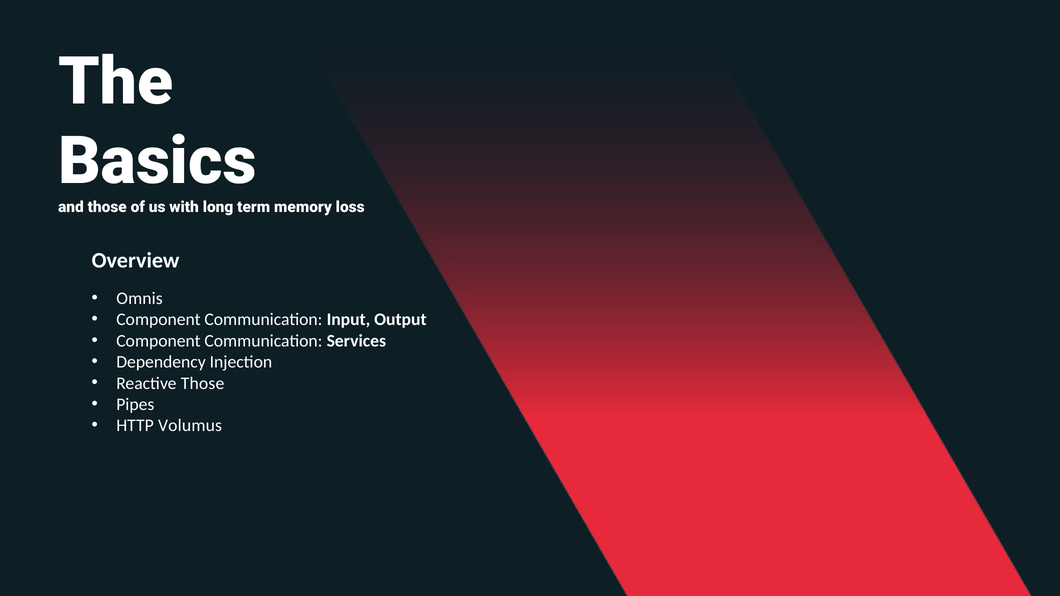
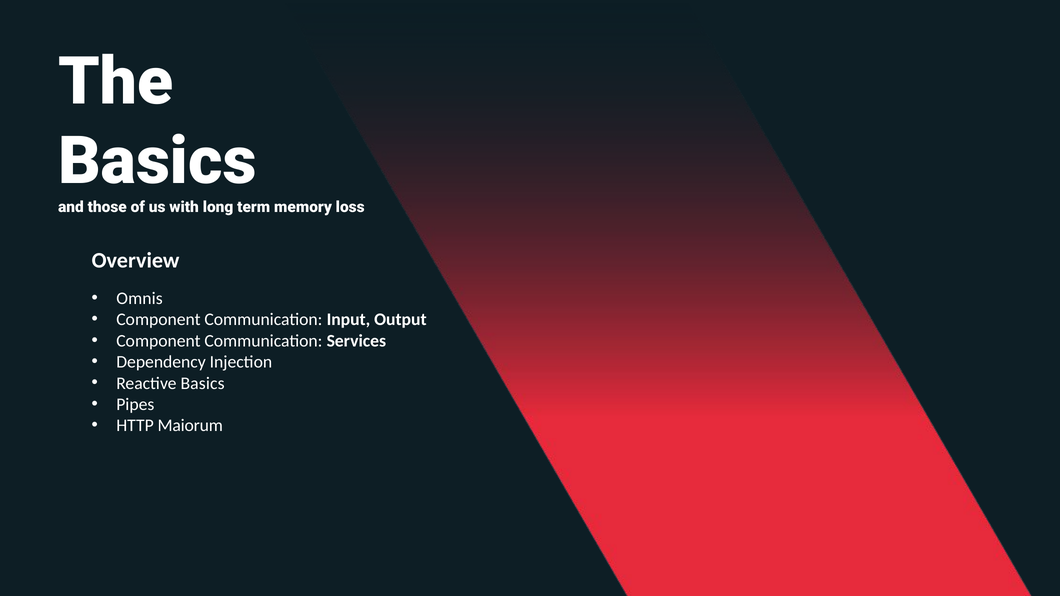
Reactive Those: Those -> Basics (203, 383)
Volumus: Volumus -> Maiorum (190, 426)
